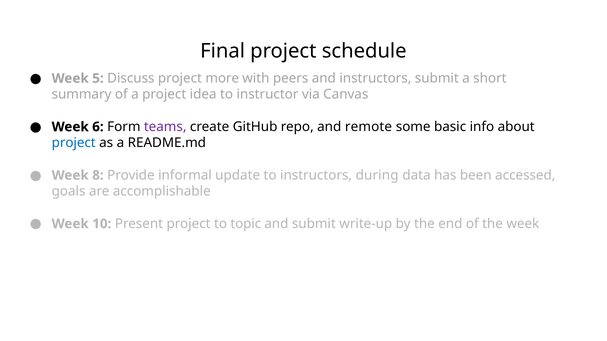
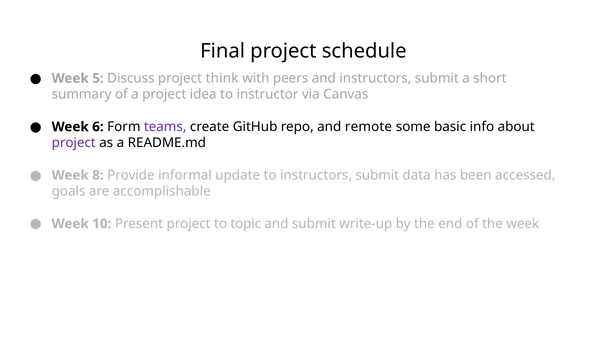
more: more -> think (222, 78)
project colour: blue -> purple (74, 143)
to instructors during: during -> submit (377, 176)
